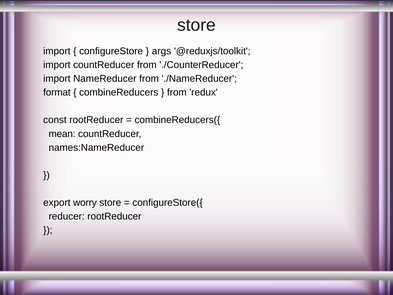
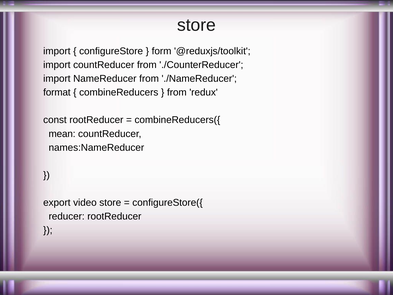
args: args -> form (162, 51)
worry: worry -> video (85, 202)
